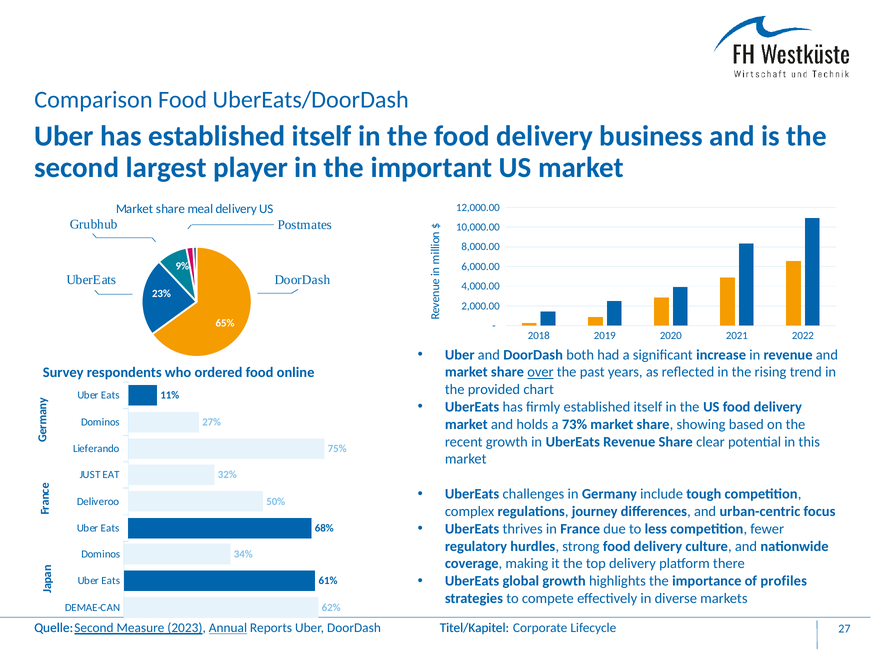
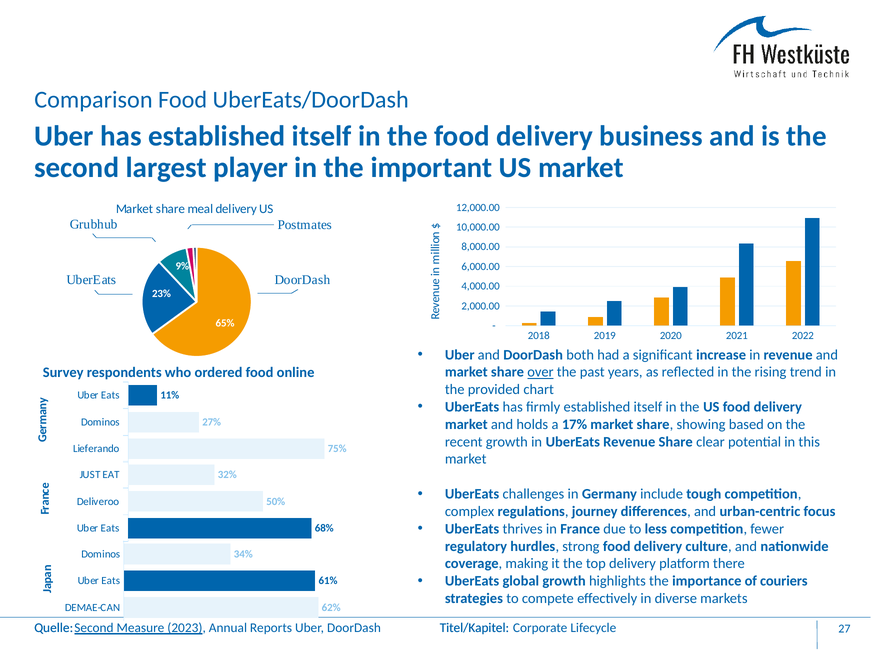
73%: 73% -> 17% (575, 425)
profiles: profiles -> couriers (784, 581)
Annual underline: present -> none (228, 628)
